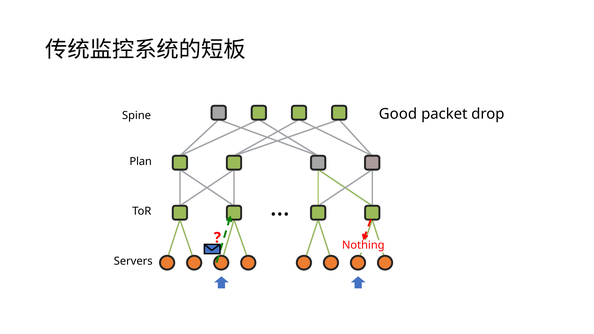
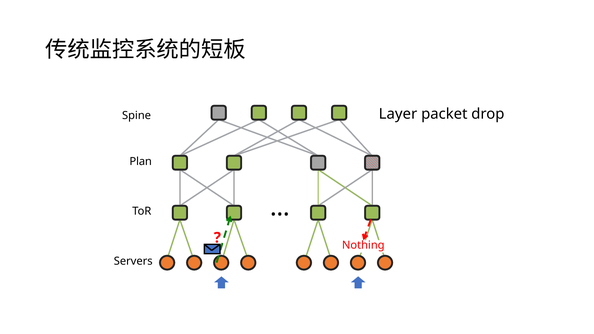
Good: Good -> Layer (398, 114)
